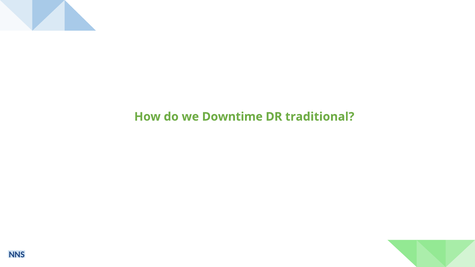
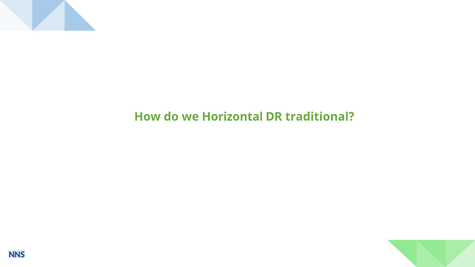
Downtime: Downtime -> Horizontal (232, 117)
